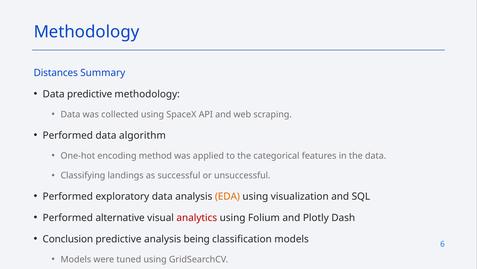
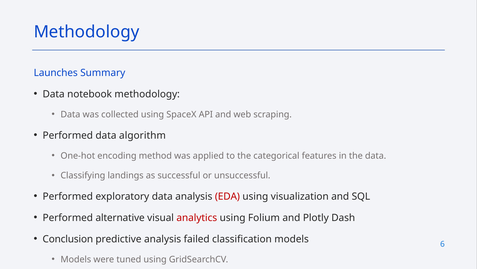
Distances: Distances -> Launches (56, 73)
Data predictive: predictive -> notebook (90, 94)
EDA colour: orange -> red (227, 196)
being: being -> failed (197, 239)
